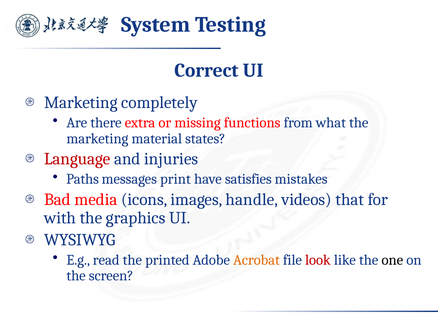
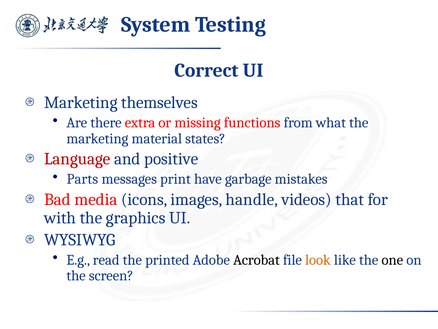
completely: completely -> themselves (160, 103)
injuries: injuries -> positive (171, 159)
Paths: Paths -> Parts (82, 179)
satisfies: satisfies -> garbage (248, 179)
Acrobat colour: orange -> black (256, 259)
look colour: red -> orange (318, 259)
